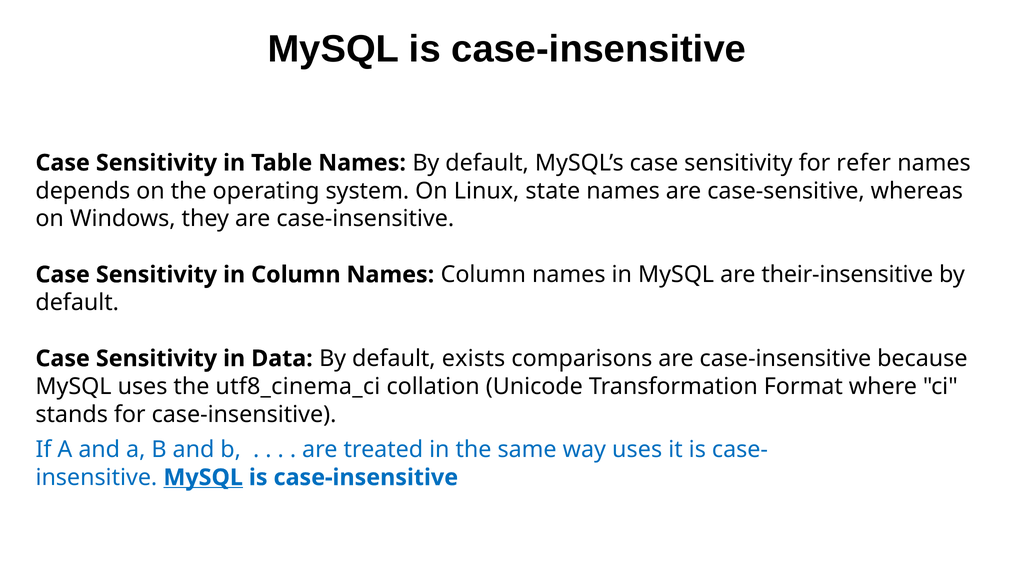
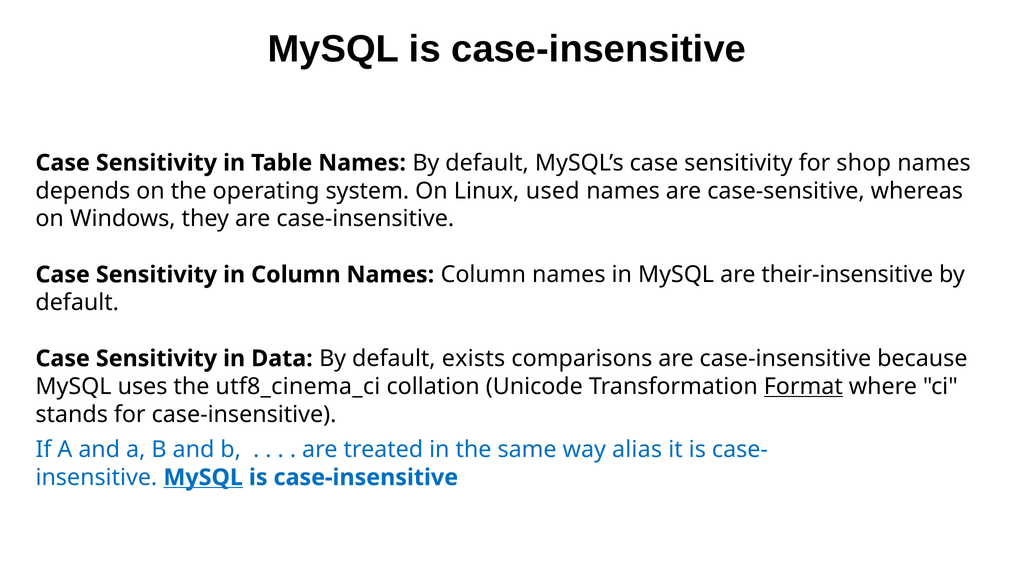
refer: refer -> shop (864, 163)
state: state -> used (553, 191)
Format underline: none -> present (803, 387)
way uses: uses -> alias (637, 450)
